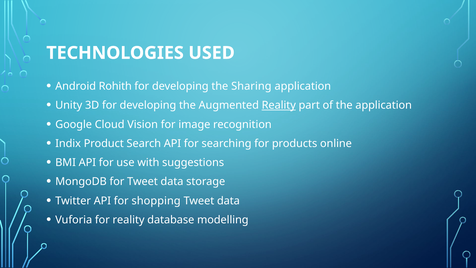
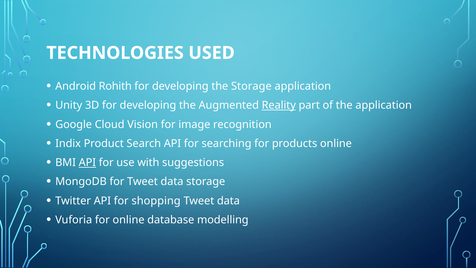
the Sharing: Sharing -> Storage (251, 86)
API underline: none -> present (87, 162)
for reality: reality -> online (129, 220)
